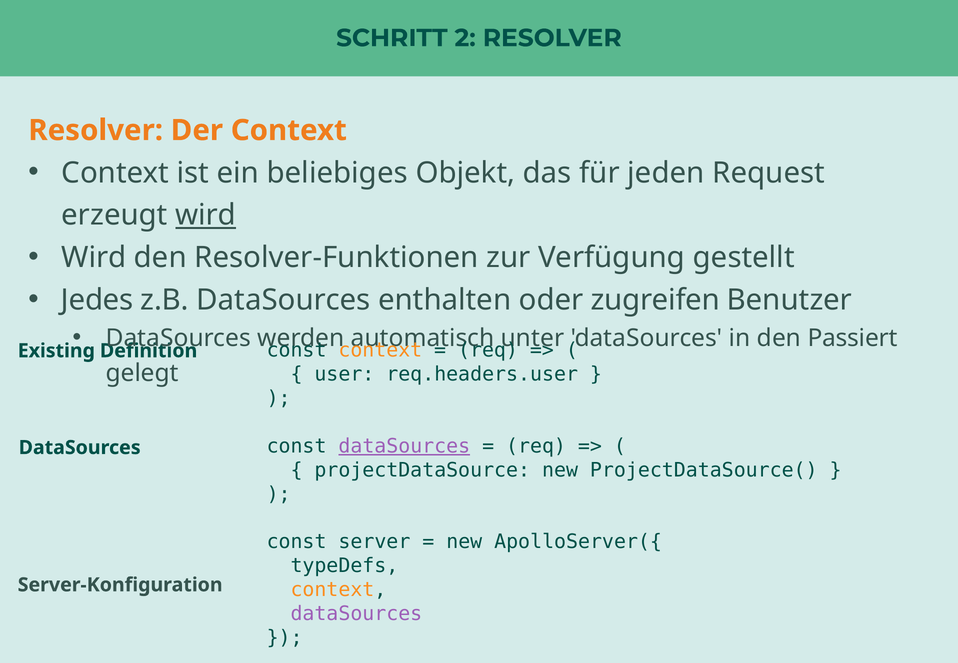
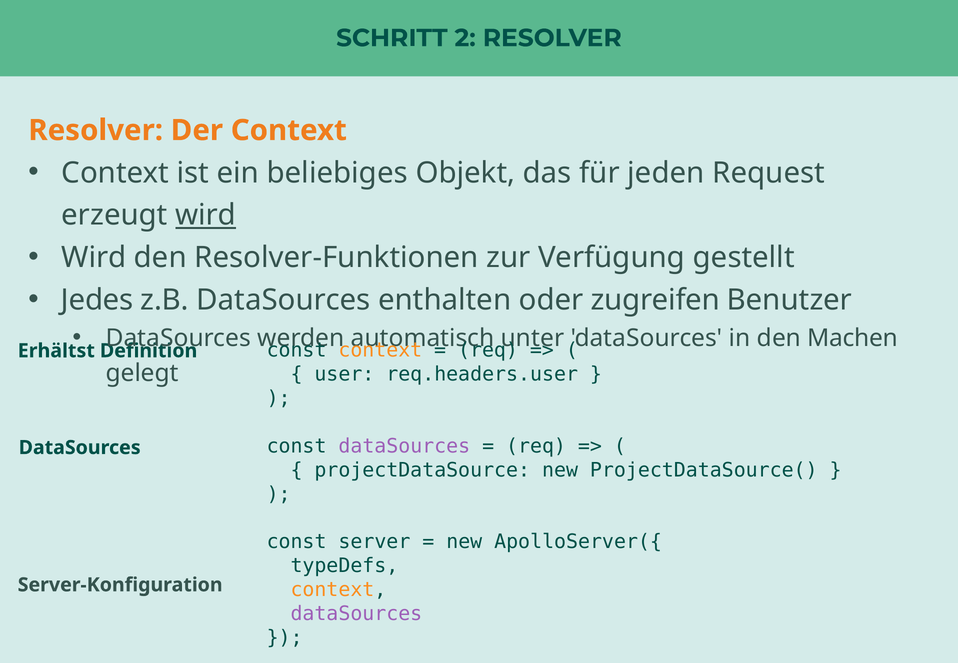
Passiert: Passiert -> Machen (853, 338)
Existing: Existing -> Erhältst (56, 351)
dataSources underline: present -> none (404, 446)
